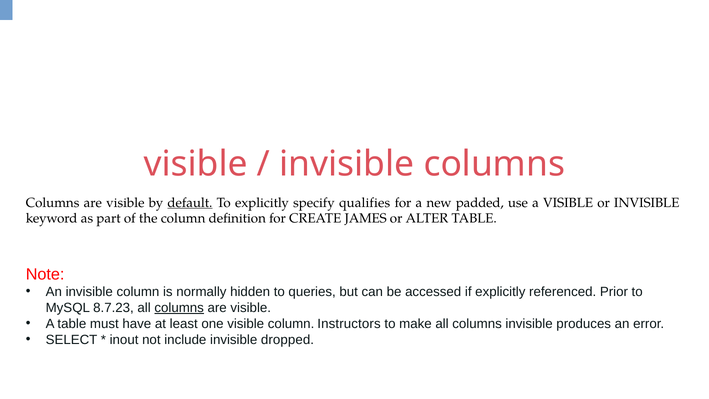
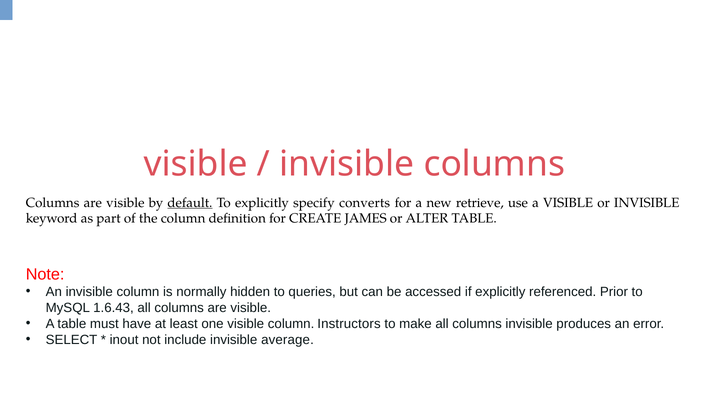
qualifies: qualifies -> converts (365, 203)
padded: padded -> retrieve (480, 203)
8.7.23: 8.7.23 -> 1.6.43 (113, 308)
columns underline: present -> none (179, 308)
dropped: dropped -> average (287, 340)
